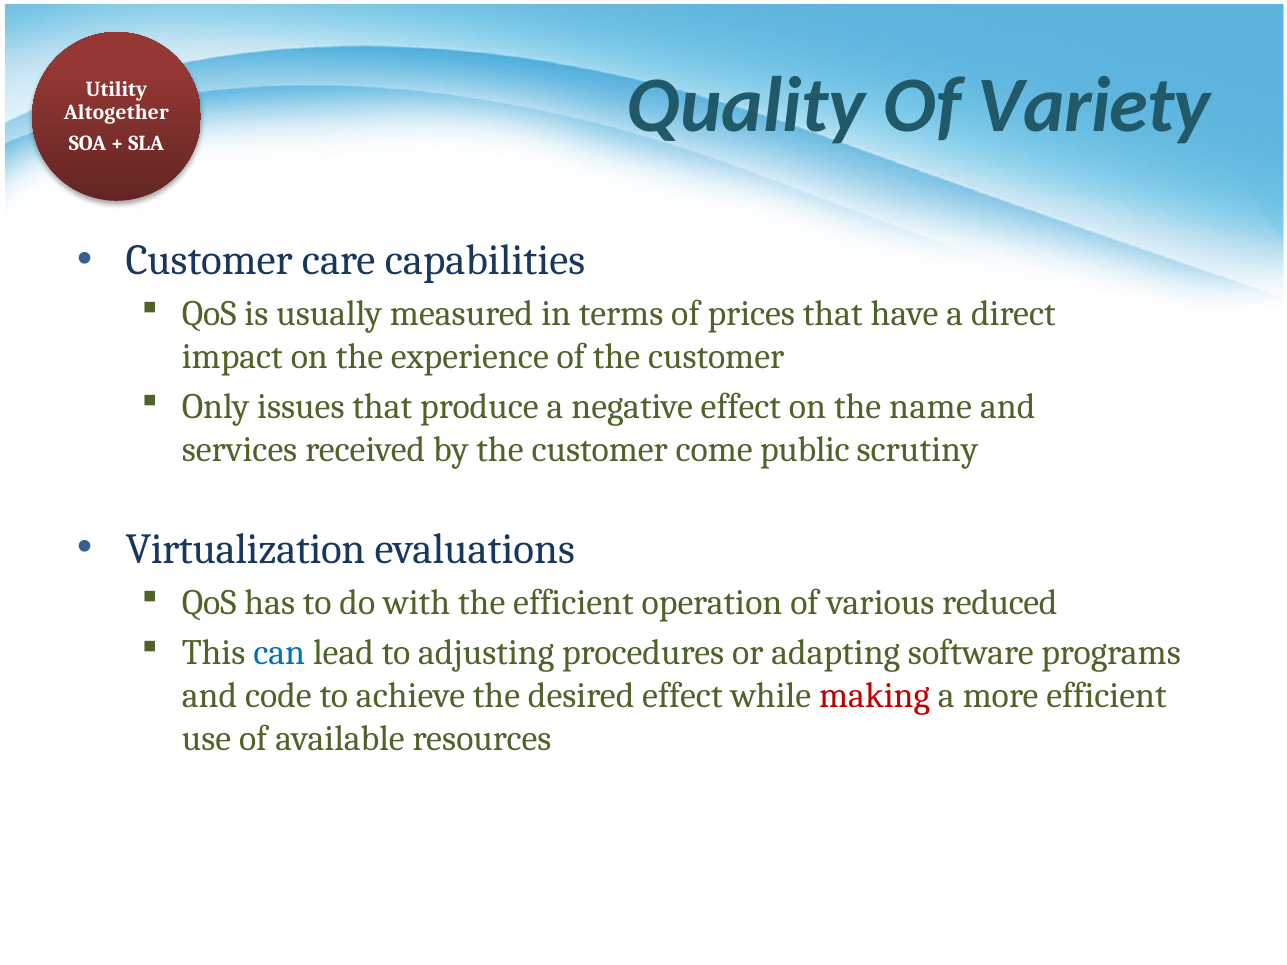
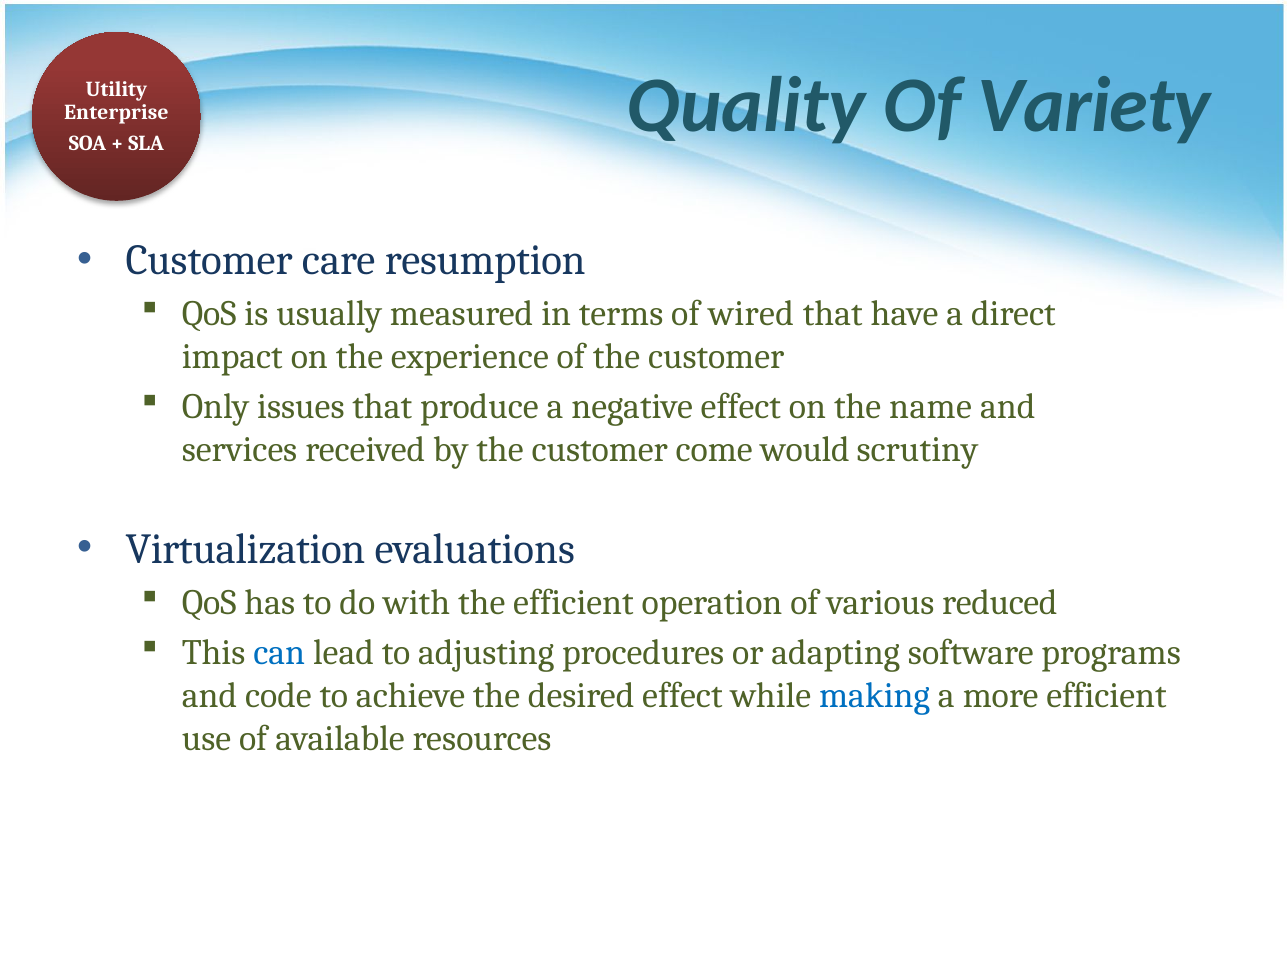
Altogether: Altogether -> Enterprise (116, 113)
capabilities: capabilities -> resumption (485, 260)
prices: prices -> wired (751, 314)
public: public -> would (805, 450)
making colour: red -> blue (875, 696)
